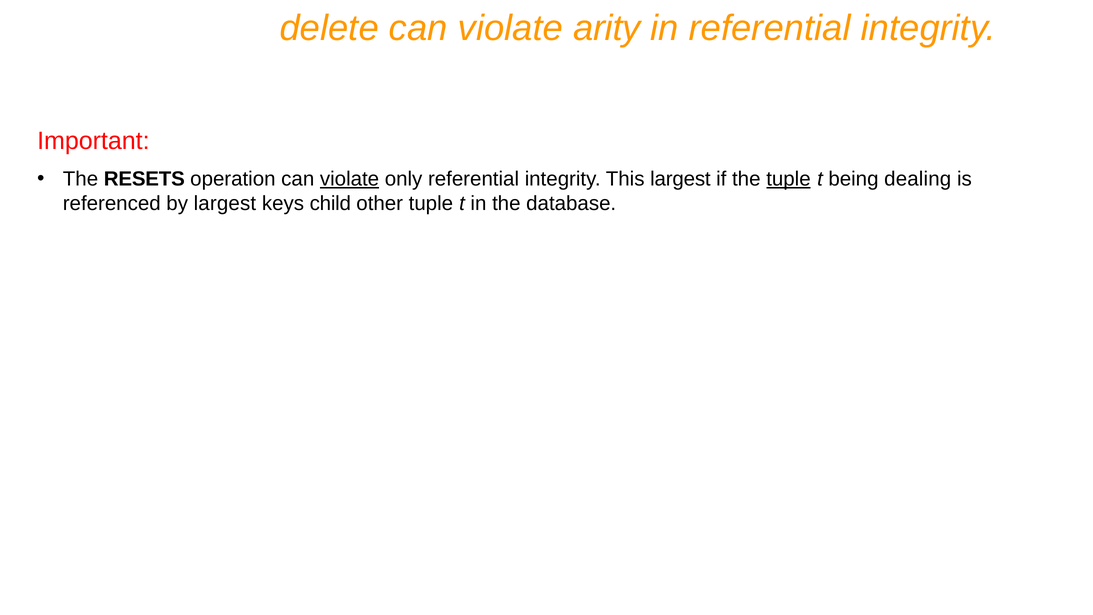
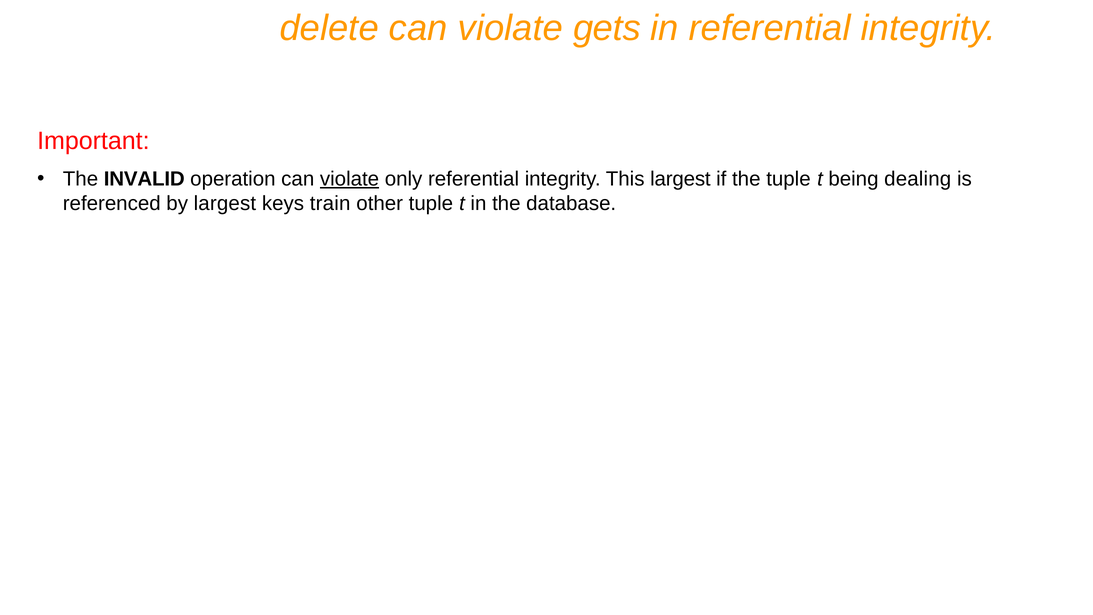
arity: arity -> gets (607, 28)
RESETS: RESETS -> INVALID (144, 179)
tuple underline: present -> none (788, 179)
child: child -> train (330, 203)
